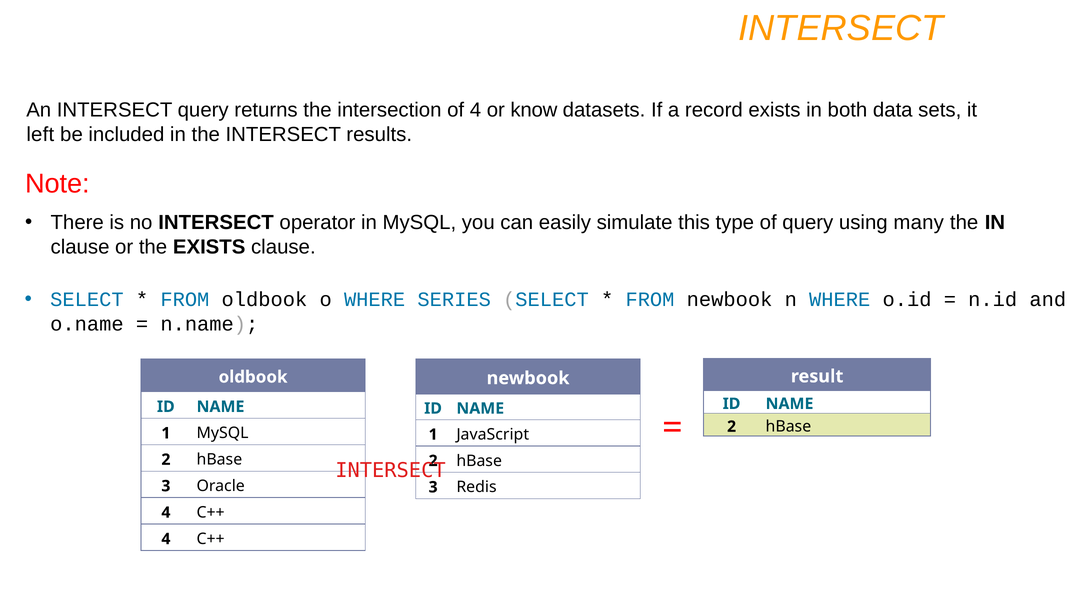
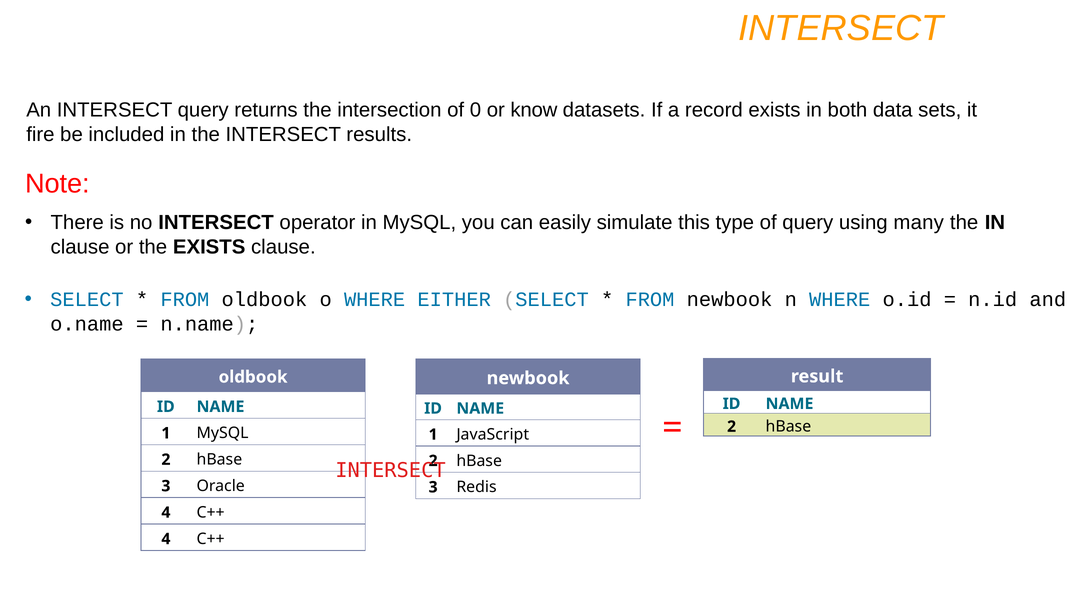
of 4: 4 -> 0 (476, 110)
left: left -> fire (40, 135)
SERIES: SERIES -> EITHER (454, 299)
